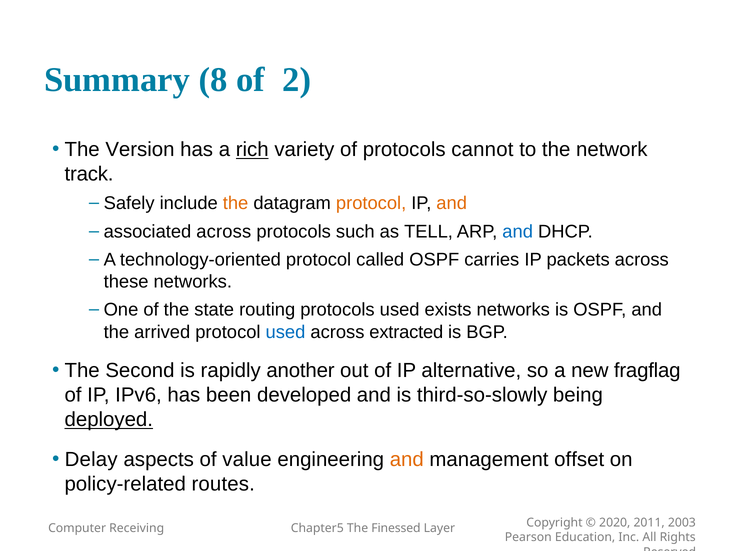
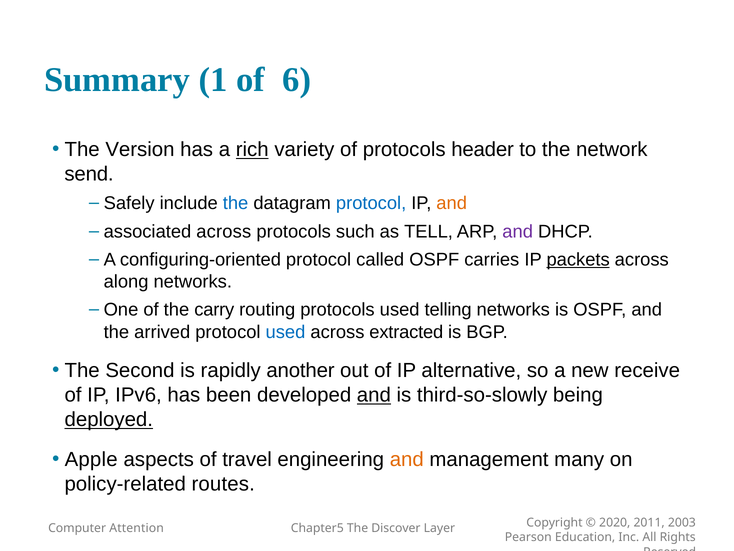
8: 8 -> 1 (213, 80)
2: 2 -> 6 (297, 80)
cannot: cannot -> header (483, 149)
track: track -> send (89, 174)
the colour: orange -> blue (236, 203)
protocol colour: orange -> blue (371, 203)
and colour: blue -> purple (518, 231)
technology-oriented: technology-oriented -> configuring-oriented (200, 259)
packets underline: none -> present (578, 259)
these: these -> along (126, 281)
state: state -> carry (214, 310)
exists: exists -> telling (448, 310)
fragflag: fragflag -> receive (647, 370)
and underline: none -> present (374, 395)
Delay: Delay -> Apple (91, 459)
value: value -> travel (247, 459)
offset: offset -> many (579, 459)
Receiving: Receiving -> Attention (137, 528)
Finessed: Finessed -> Discover (396, 528)
